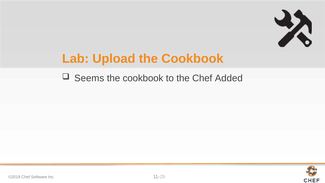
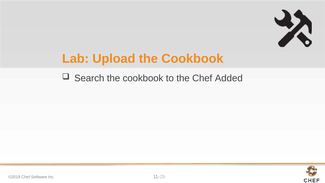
Seems: Seems -> Search (89, 78)
